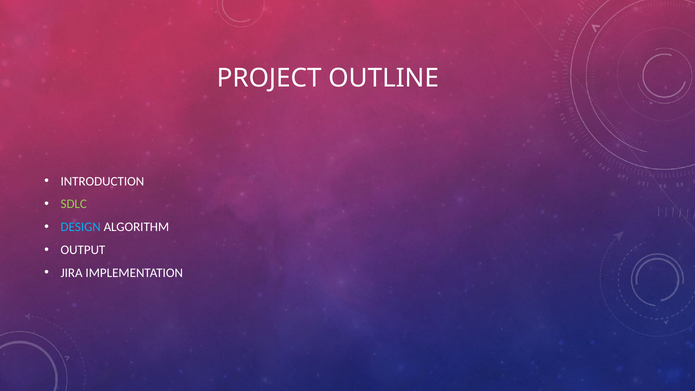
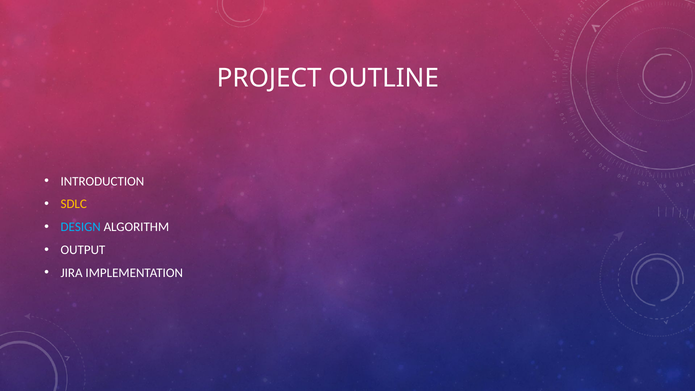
SDLC colour: light green -> yellow (74, 204)
